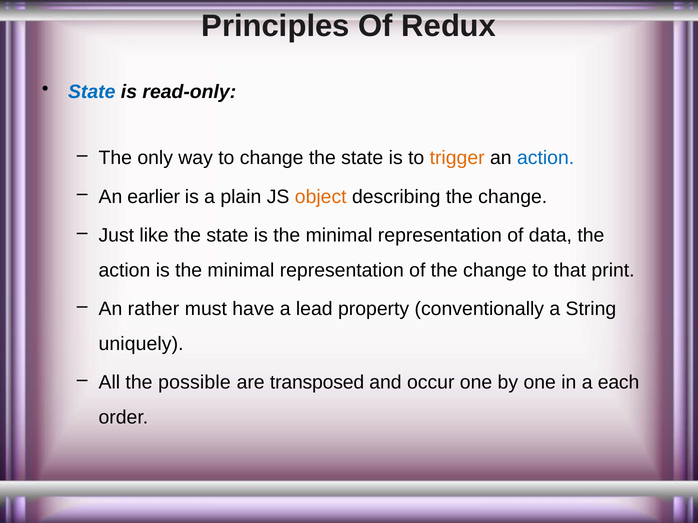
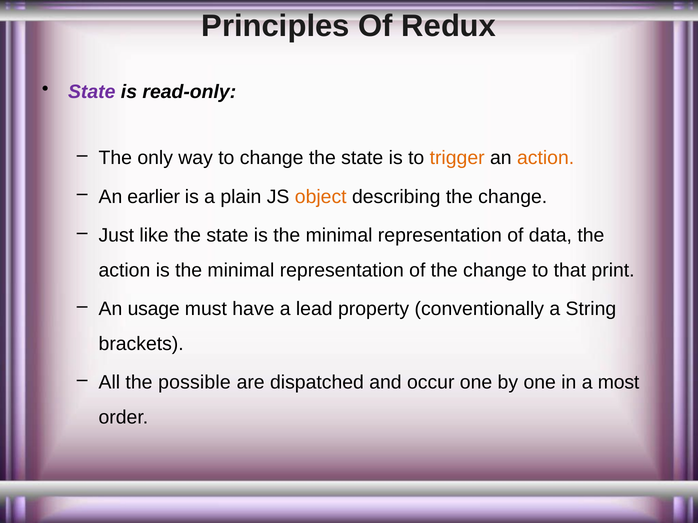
State colour: blue -> purple (92, 92)
action colour: blue -> orange (546, 158)
rather: rather -> usage (154, 309)
uniquely: uniquely -> brackets (141, 344)
transposed: transposed -> dispatched (317, 383)
each: each -> most (619, 383)
